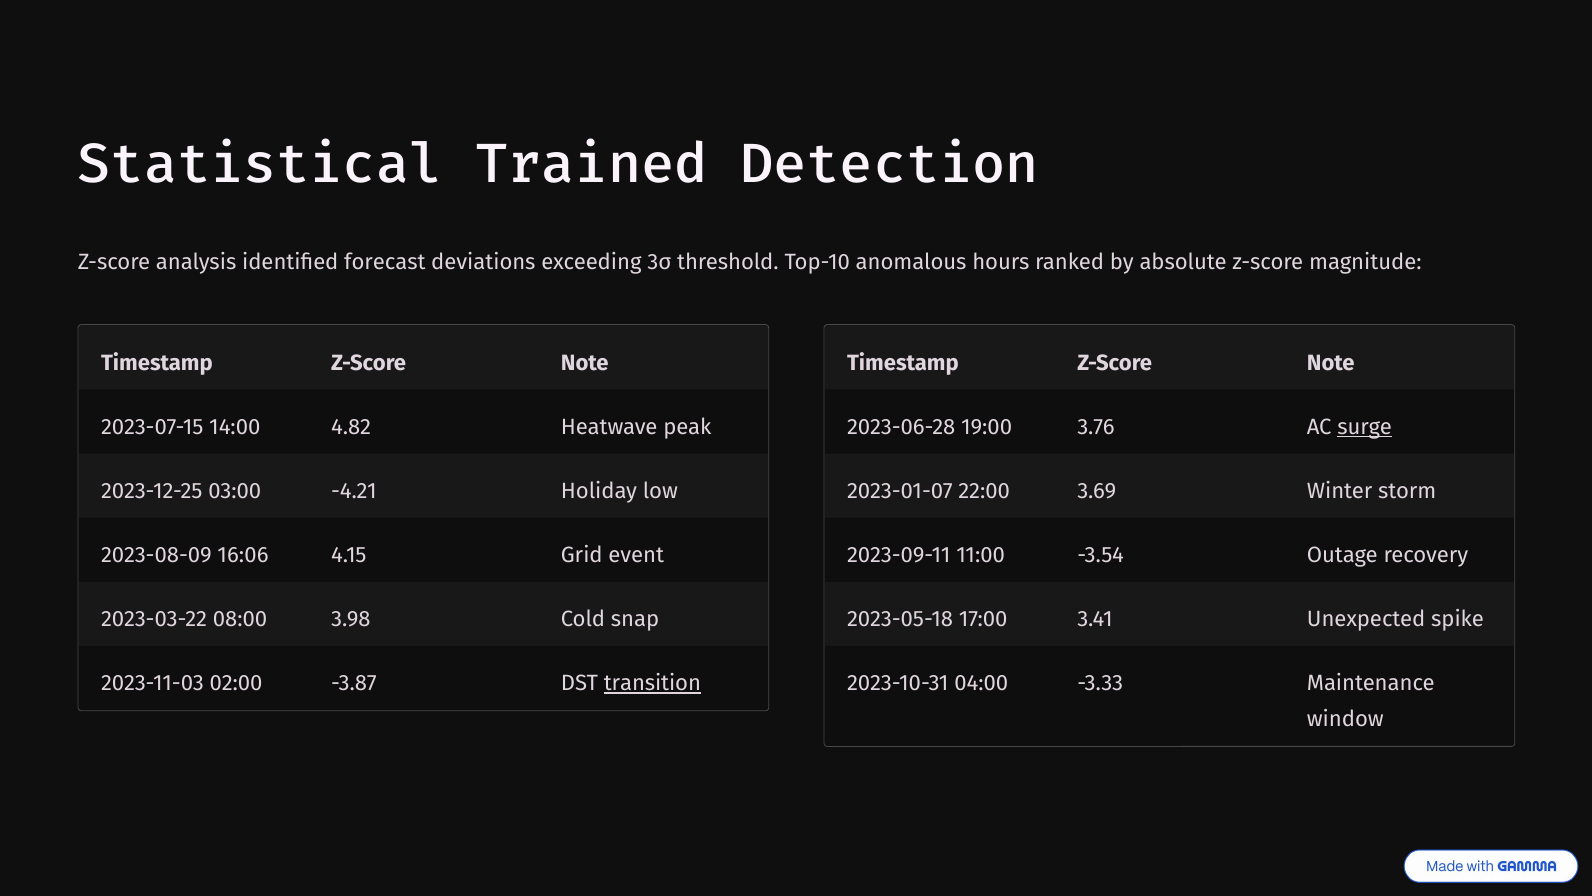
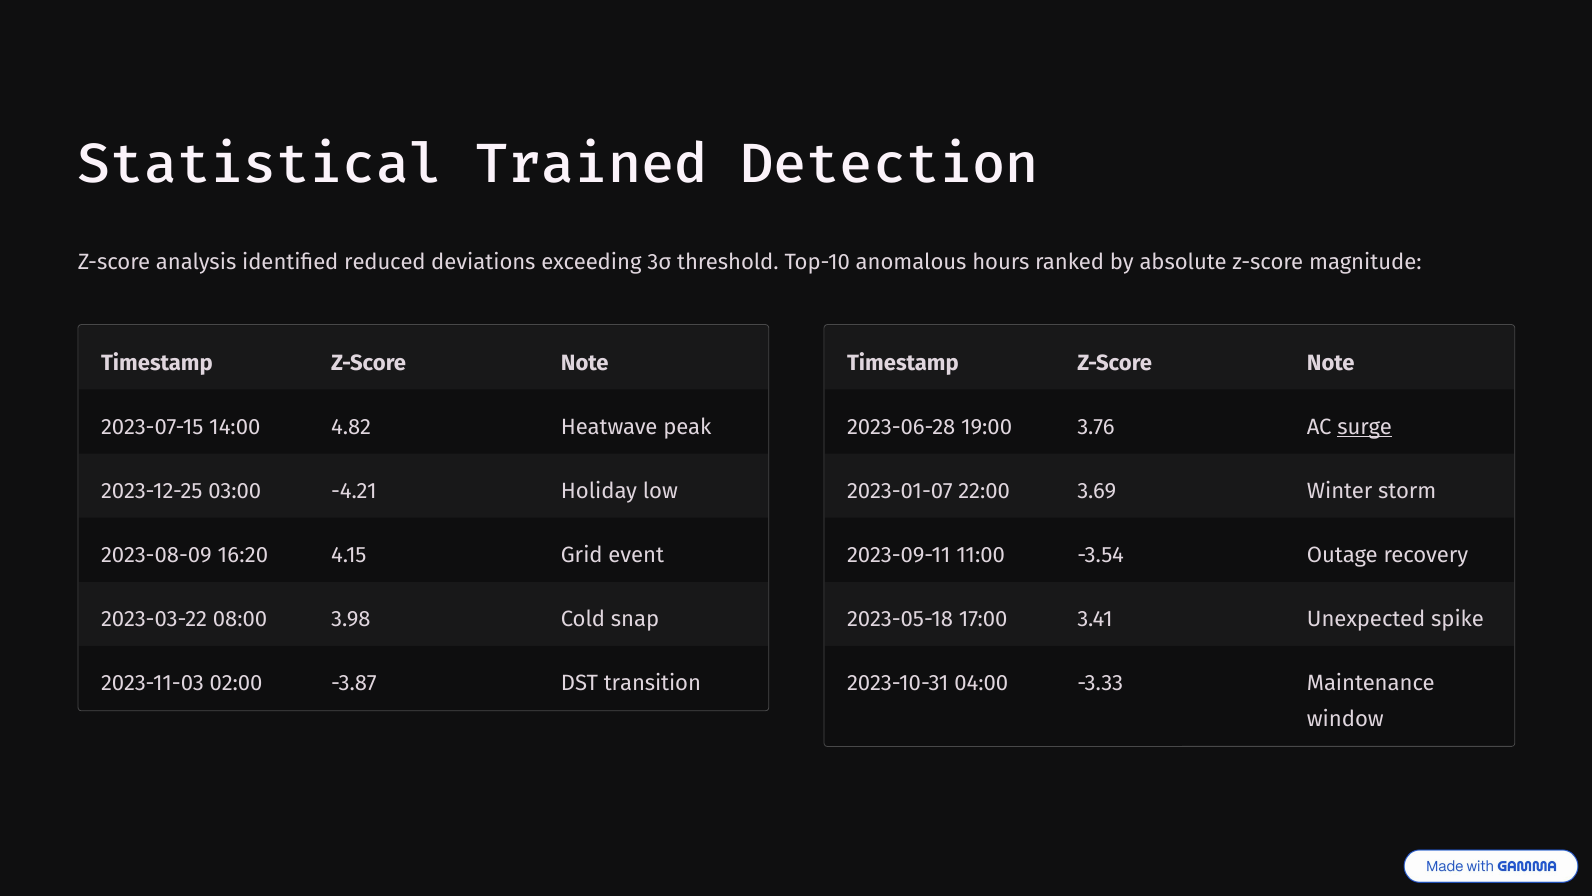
forecast: forecast -> reduced (385, 262)
16:06: 16:06 -> 16:20 (243, 555)
transition underline: present -> none (652, 683)
